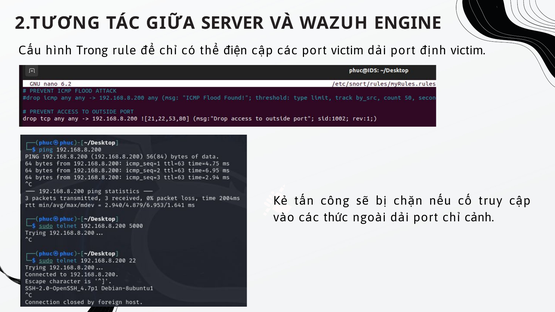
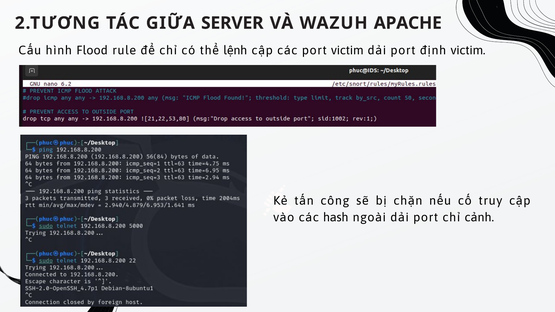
ENGINE: ENGINE -> APACHE (408, 23)
Trong: Trong -> Flood (92, 51)
điện: điện -> lệnh (235, 51)
thức: thức -> hash (336, 218)
